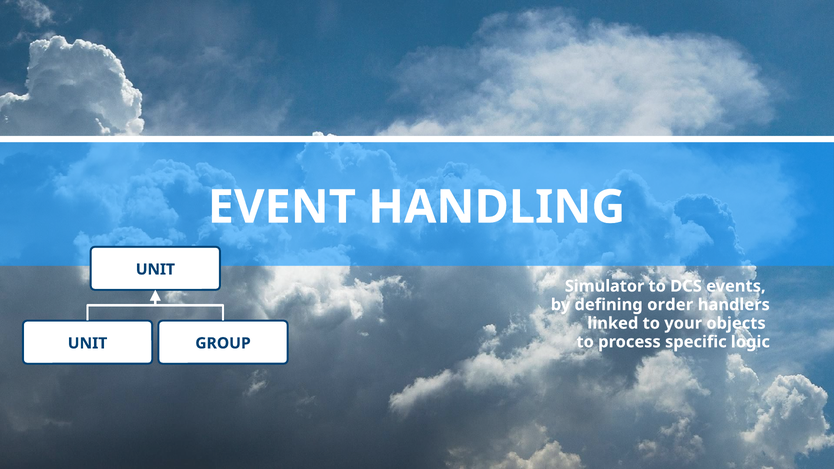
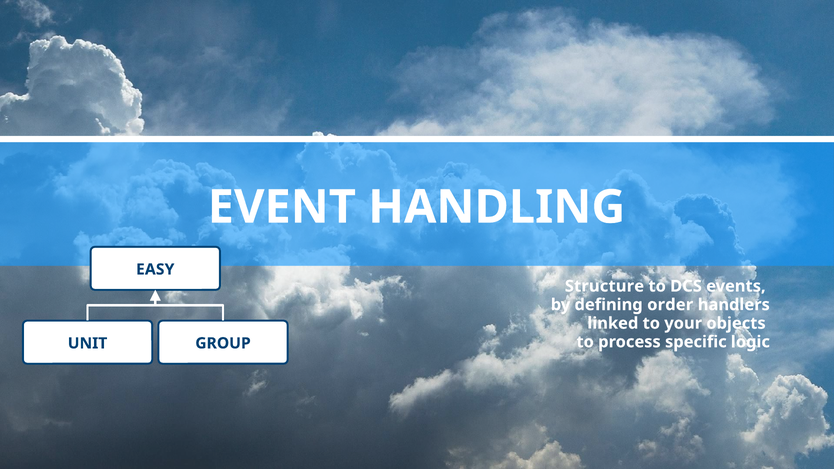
UNIT: UNIT -> EASY (155, 269)
Simulator: Simulator -> Structure (604, 286)
